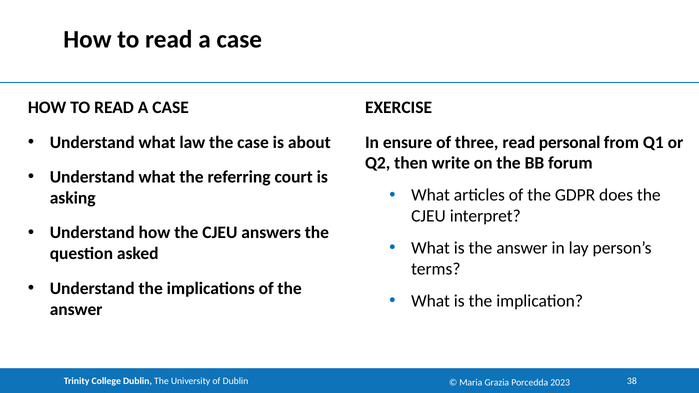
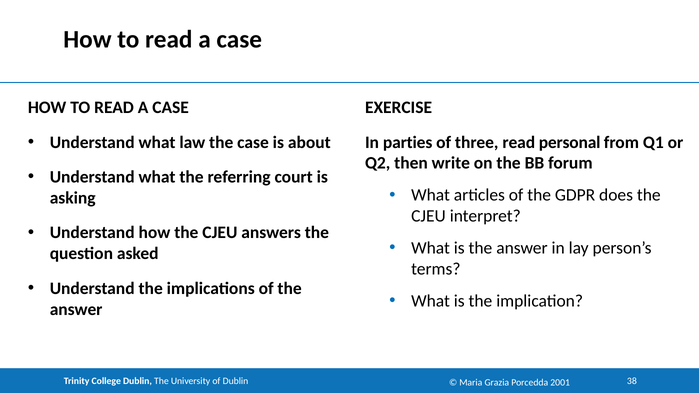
ensure: ensure -> parties (408, 142)
2023: 2023 -> 2001 (560, 383)
